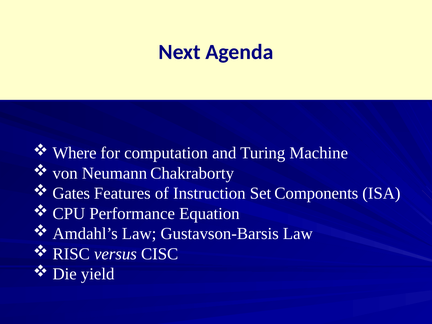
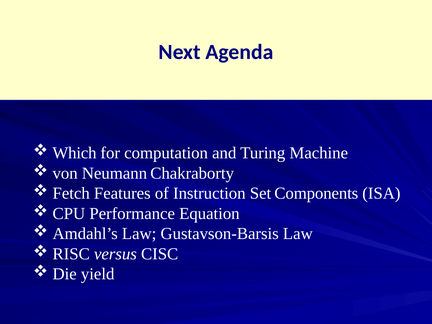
Where: Where -> Which (75, 153)
Gates: Gates -> Fetch (71, 193)
